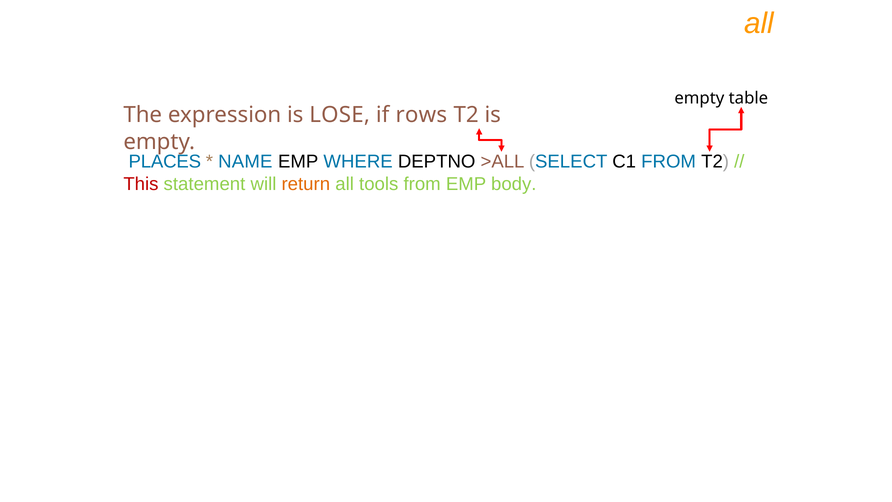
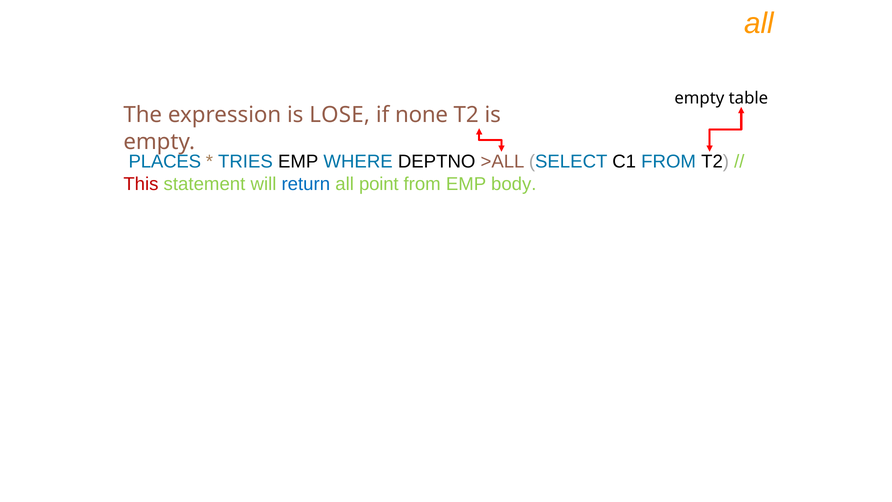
rows: rows -> none (422, 115)
NAME: NAME -> TRIES (245, 162)
return colour: orange -> blue (306, 184)
tools: tools -> point (379, 184)
